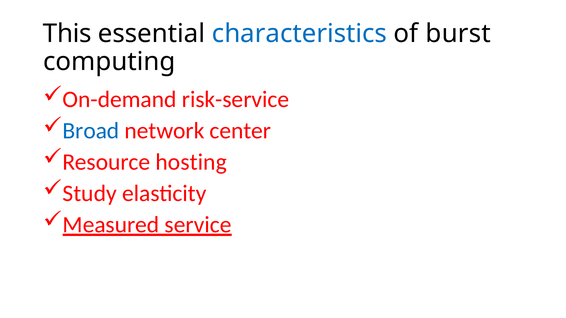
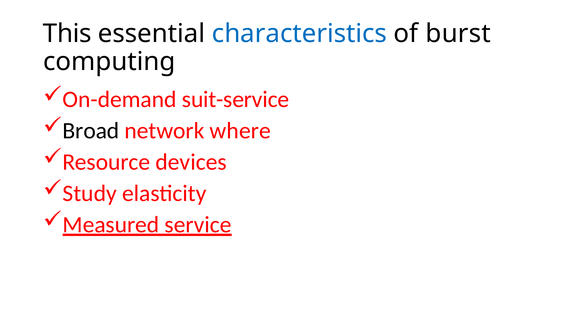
risk-service: risk-service -> suit-service (236, 99)
Broad colour: blue -> black (91, 131)
center: center -> where (240, 131)
hosting: hosting -> devices (191, 162)
